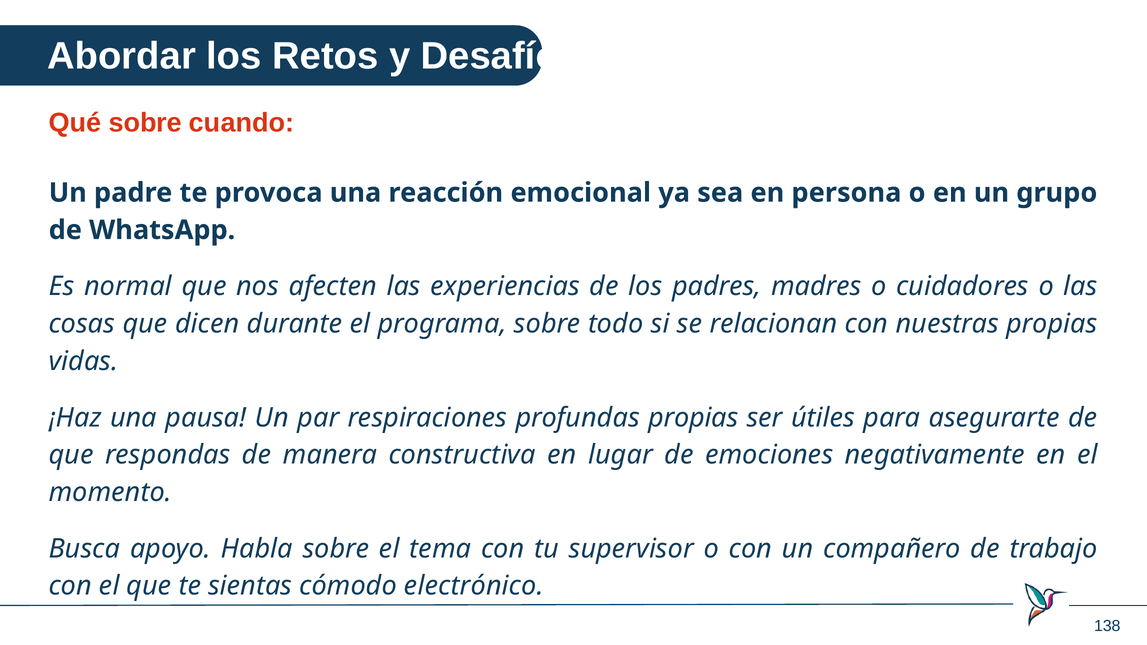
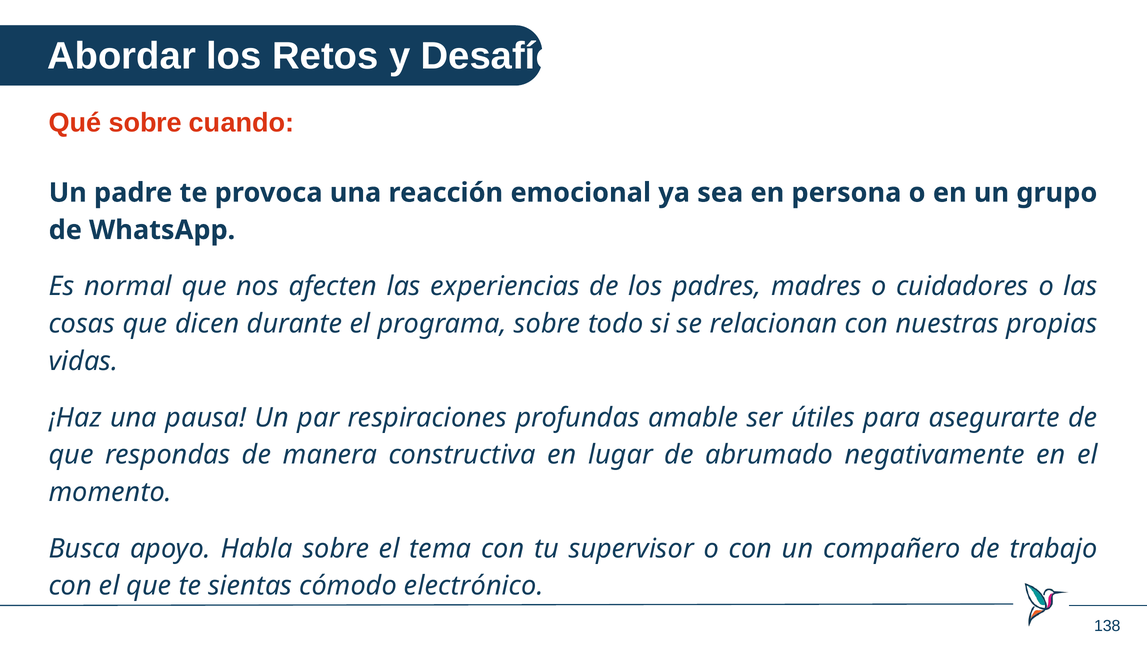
profundas propias: propias -> amable (693, 418)
emociones: emociones -> abrumado (769, 455)
